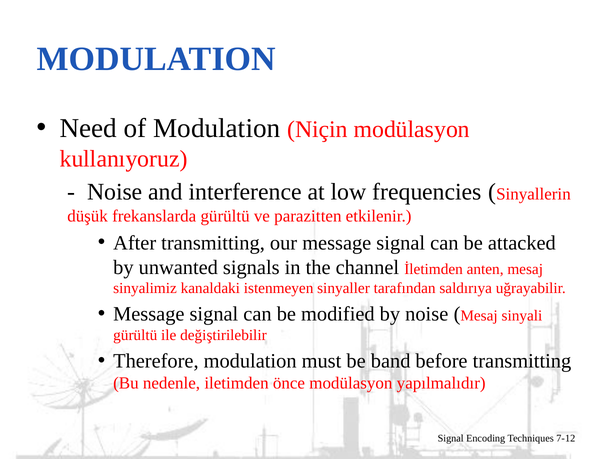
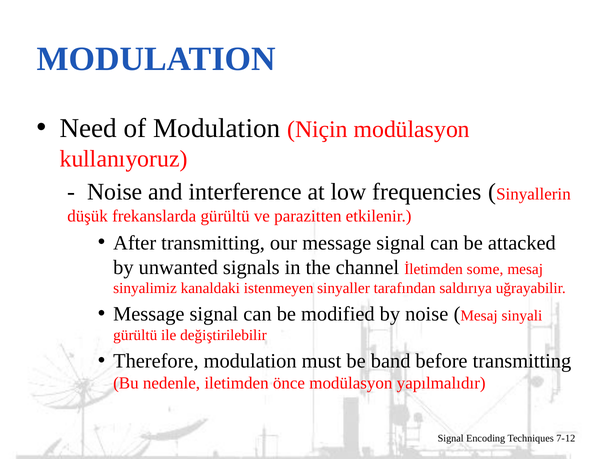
anten: anten -> some (485, 269)
